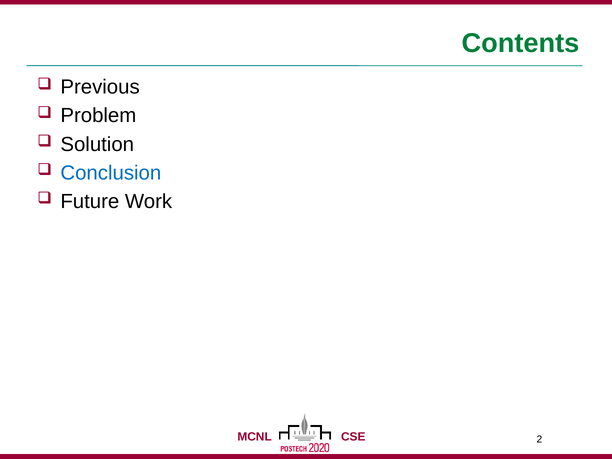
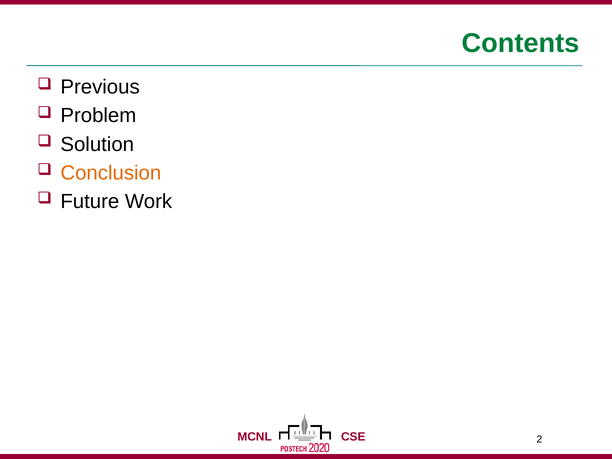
Conclusion colour: blue -> orange (111, 173)
